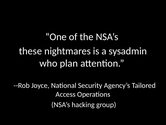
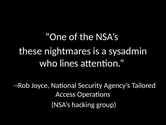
plan: plan -> lines (69, 63)
